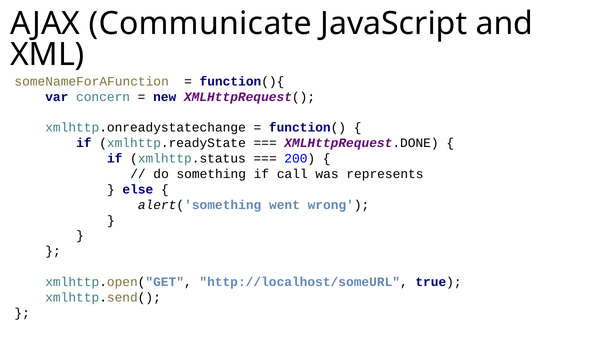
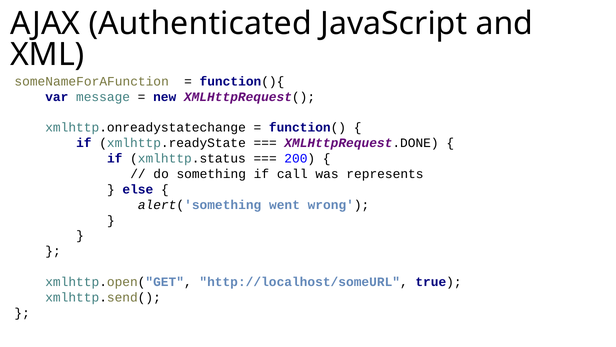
Communicate: Communicate -> Authenticated (200, 24)
concern: concern -> message (103, 97)
